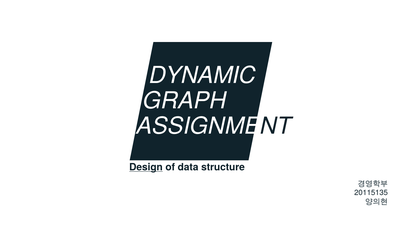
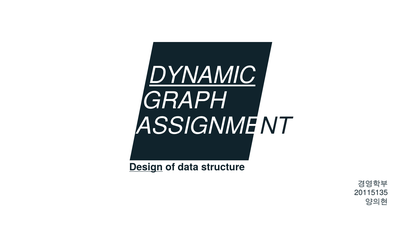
DYNAMIC underline: none -> present (202, 75)
